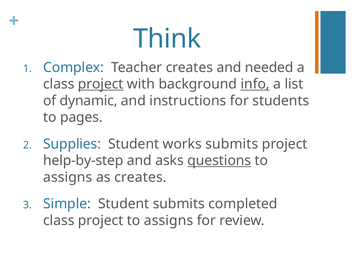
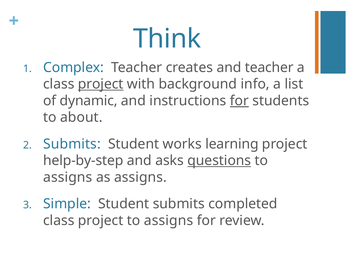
and needed: needed -> teacher (269, 67)
info underline: present -> none (255, 84)
for underline: none -> present (239, 101)
pages: pages -> about (81, 117)
Supplies: Supplies -> Submits (72, 144)
works submits: submits -> learning (232, 144)
as creates: creates -> assigns (140, 177)
